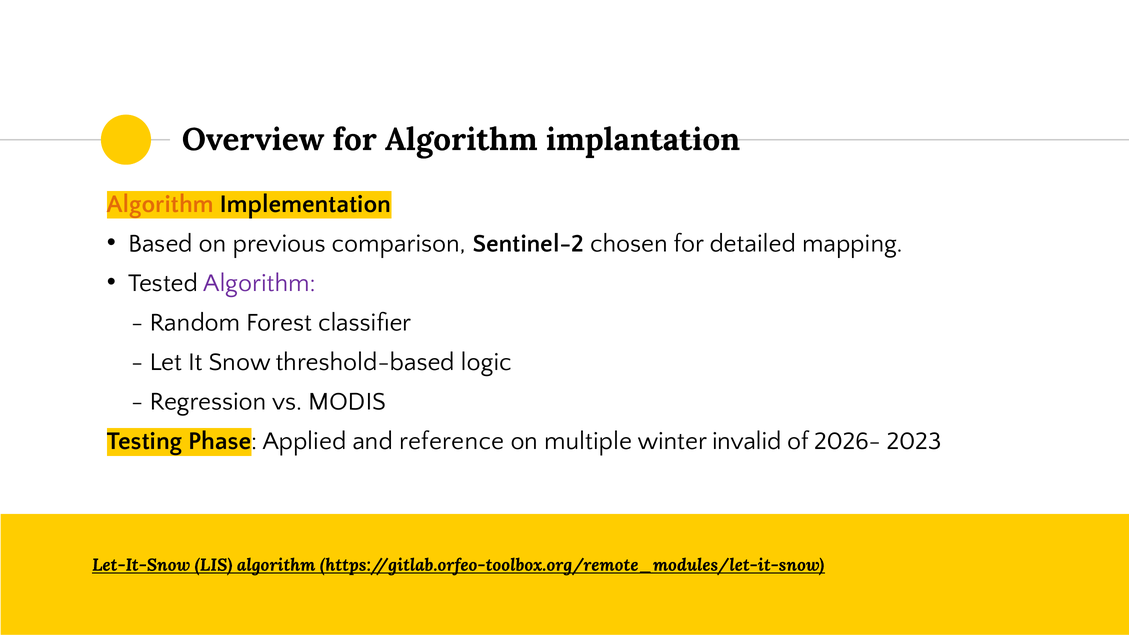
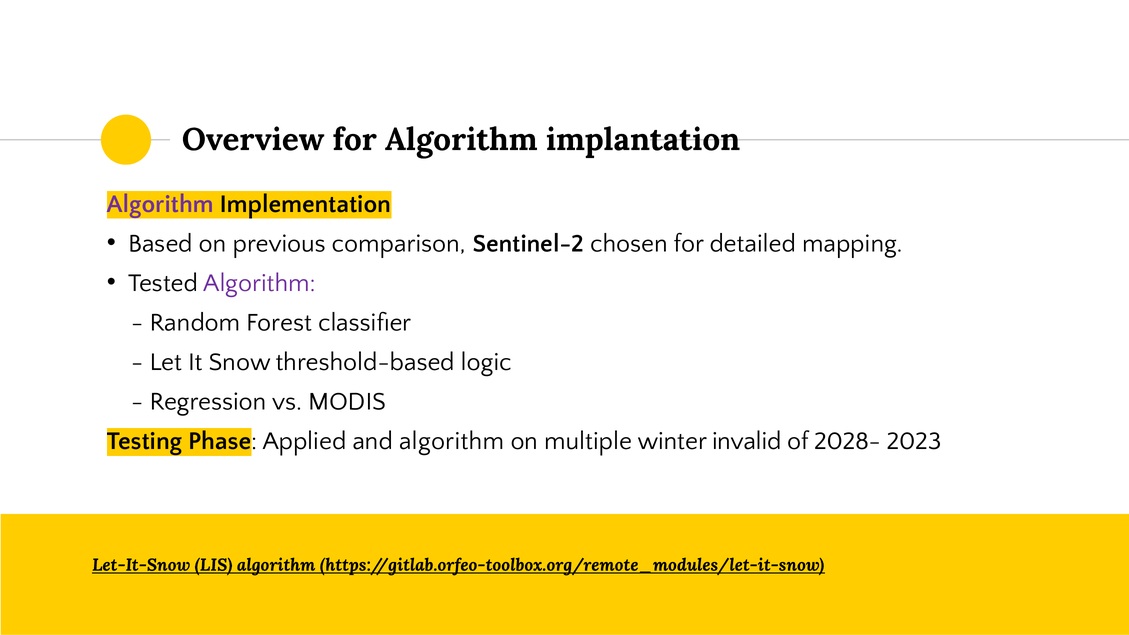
Algorithm colour: orange -> purple (160, 204)
and reference: reference -> algorithm (452, 441)
2026-: 2026- -> 2028- (847, 441)
